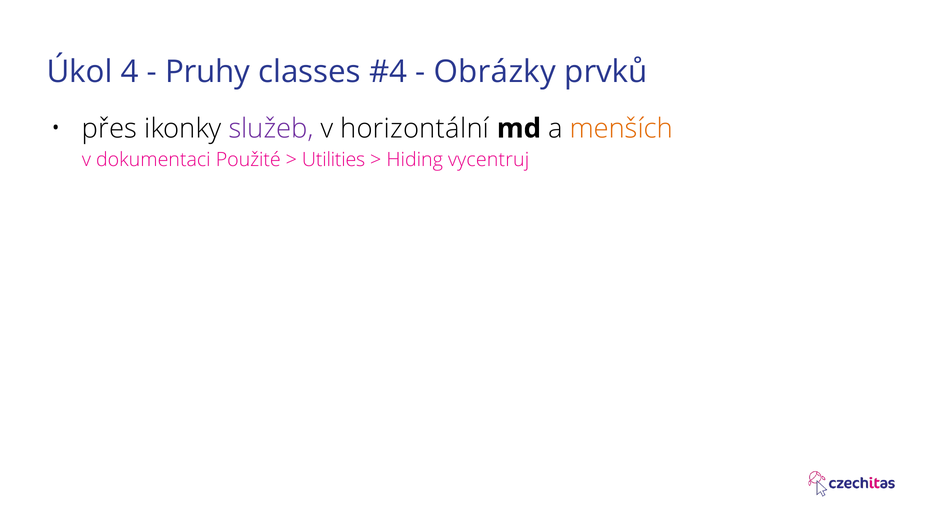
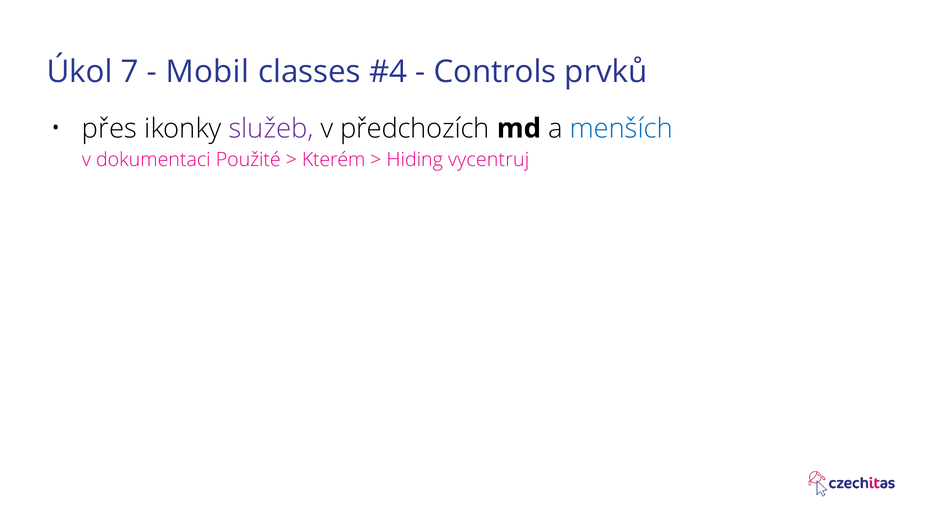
4: 4 -> 7 (130, 72)
Pruhy: Pruhy -> Mobil (207, 72)
Obrázky: Obrázky -> Controls (495, 72)
horizontální: horizontální -> předchozích (415, 129)
menších colour: orange -> blue (621, 129)
Utilities: Utilities -> Kterém (334, 160)
